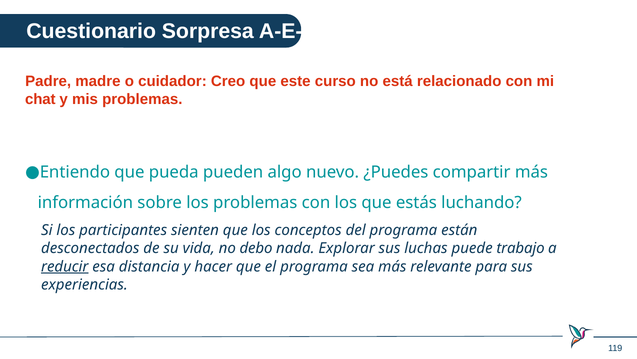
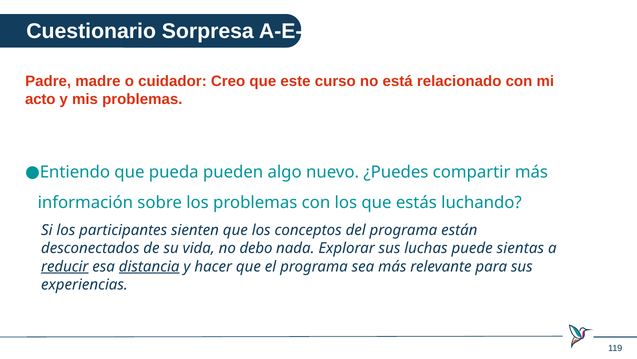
chat: chat -> acto (40, 99)
trabajo: trabajo -> sientas (520, 248)
distancia underline: none -> present (149, 266)
